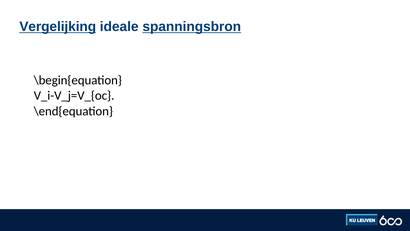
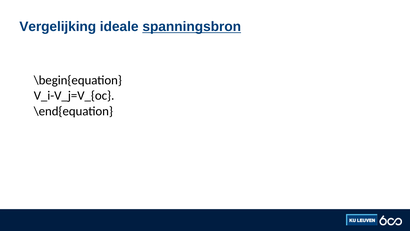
Vergelijking underline: present -> none (58, 27)
